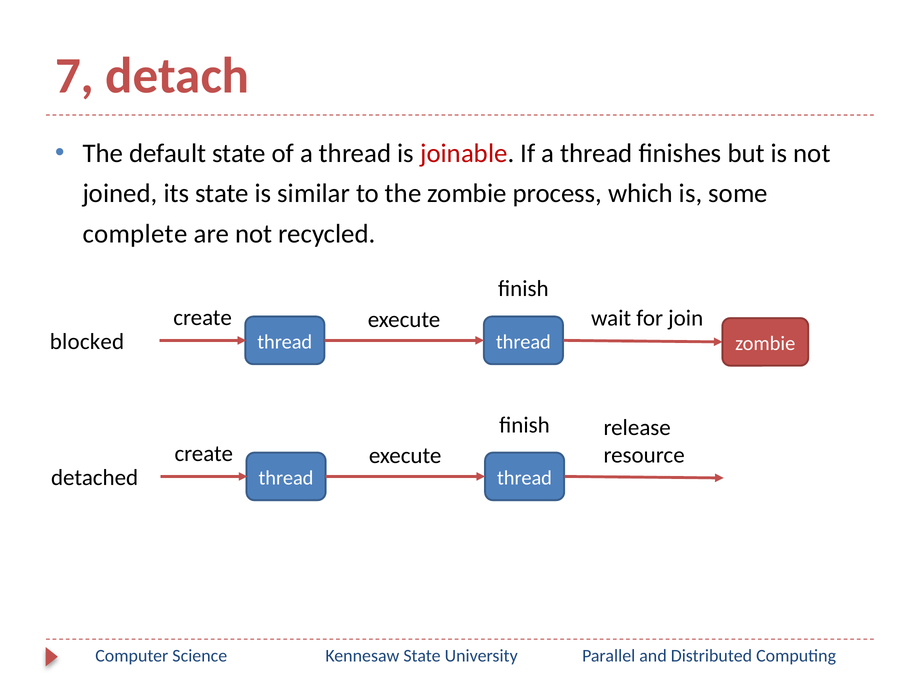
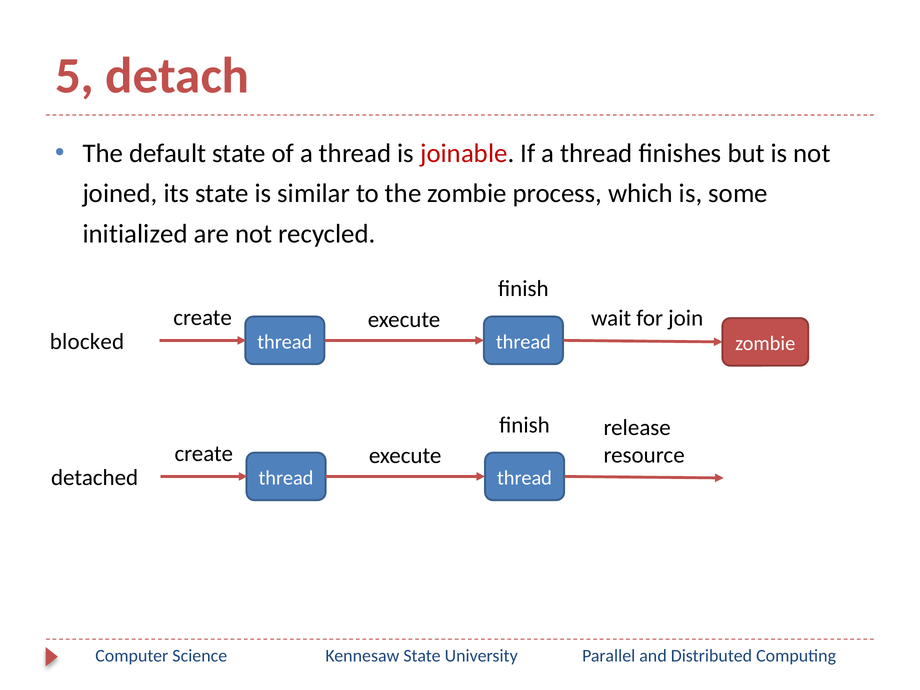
7: 7 -> 5 (75, 76)
complete: complete -> initialized (135, 234)
